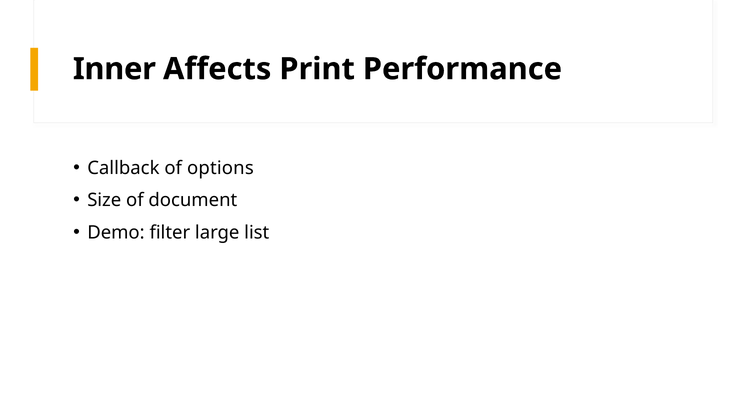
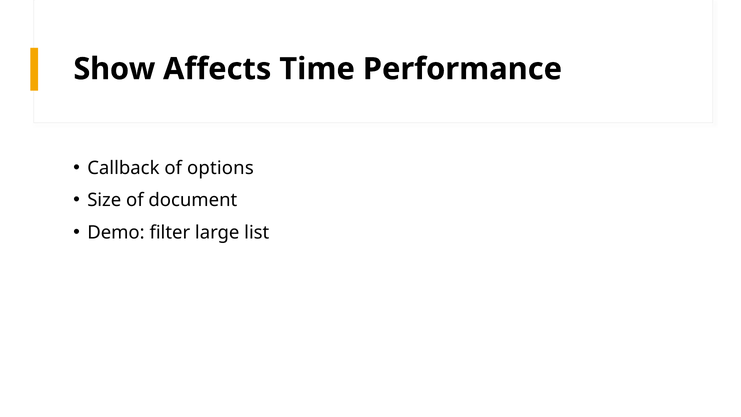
Inner: Inner -> Show (114, 69)
Print: Print -> Time (317, 69)
